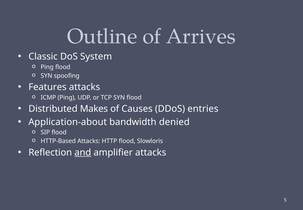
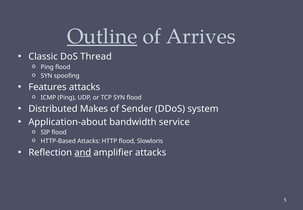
Outline underline: none -> present (102, 36)
System: System -> Thread (96, 57)
Causes: Causes -> Sender (137, 109)
entries: entries -> system (203, 109)
denied: denied -> service (174, 122)
